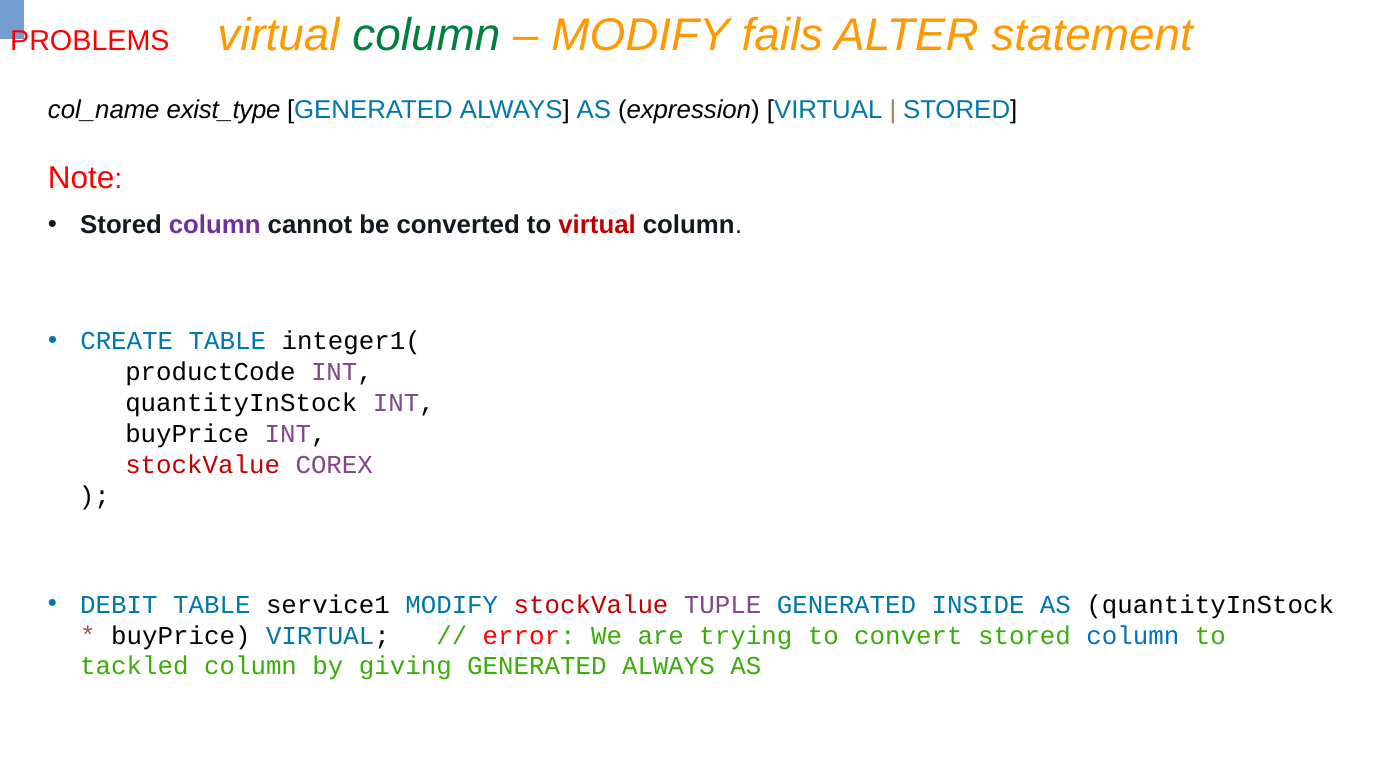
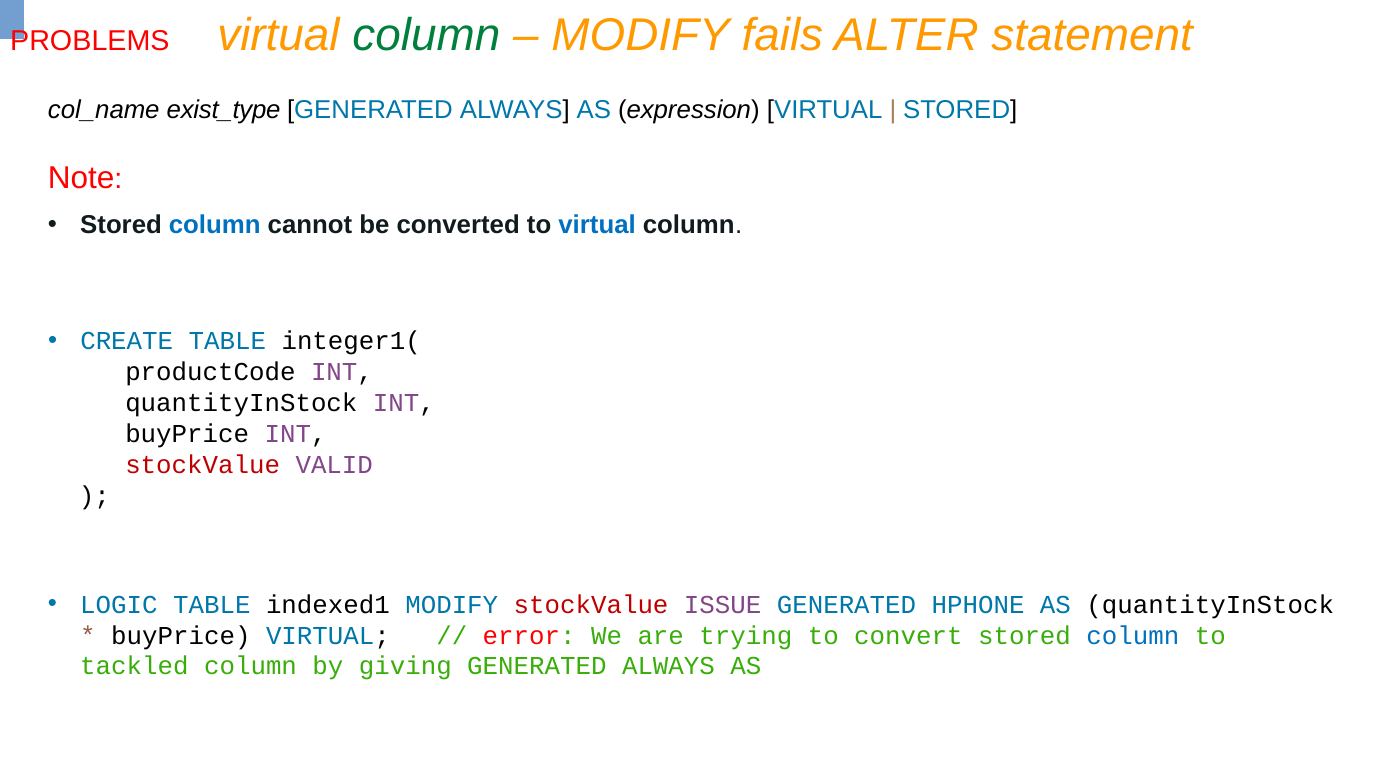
column colour: purple -> blue (215, 225)
virtual colour: red -> blue (597, 225)
COREX: COREX -> VALID (334, 465)
DEBIT: DEBIT -> LOGIC (119, 605)
service1: service1 -> indexed1 (328, 605)
TUPLE: TUPLE -> ISSUE (723, 605)
INSIDE: INSIDE -> HPHONE (978, 605)
